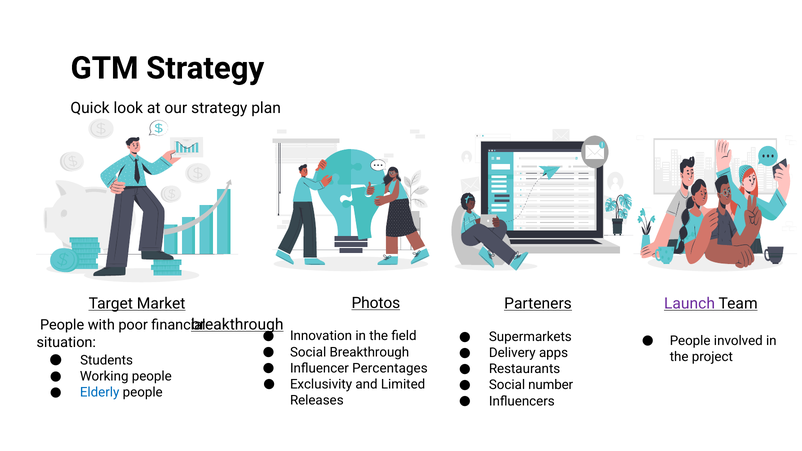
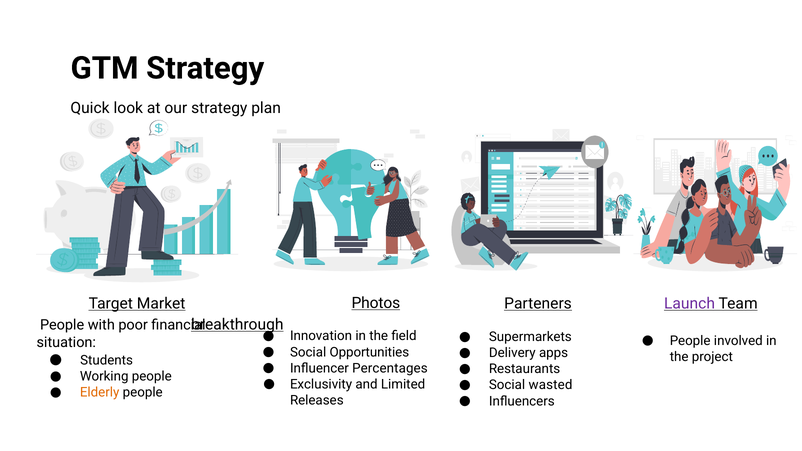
Social Breakthrough: Breakthrough -> Opportunities (369, 352)
number: number -> wasted (551, 385)
Elderly colour: blue -> orange (100, 393)
